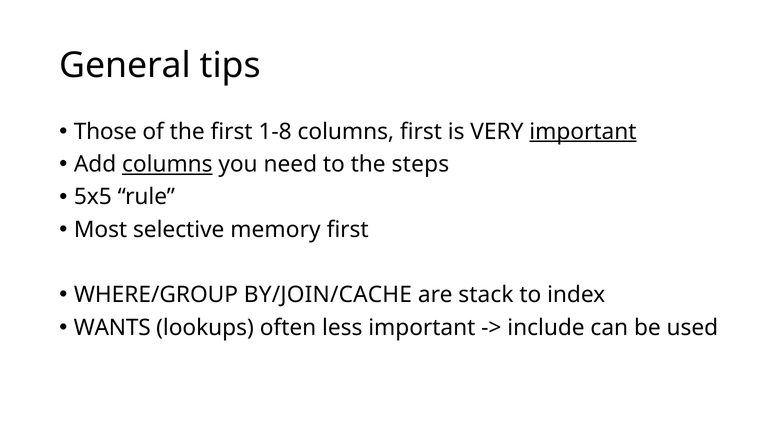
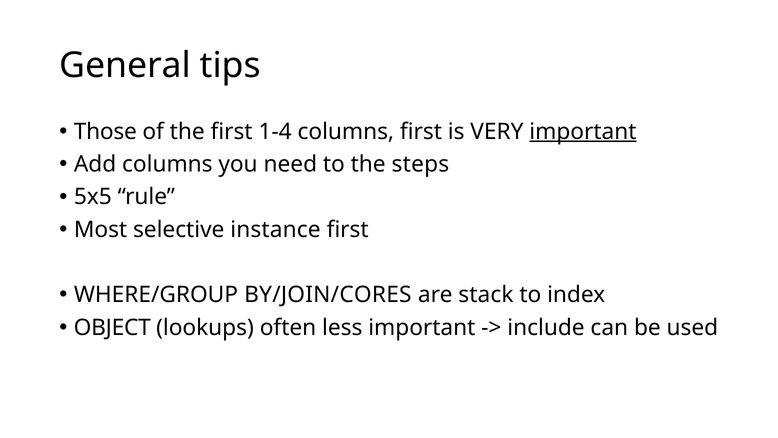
1-8: 1-8 -> 1-4 (275, 132)
columns underline: present -> none (167, 164)
memory: memory -> instance (275, 229)
BY/JOIN/CACHE: BY/JOIN/CACHE -> BY/JOIN/CORES (328, 295)
WANTS: WANTS -> OBJECT (112, 327)
